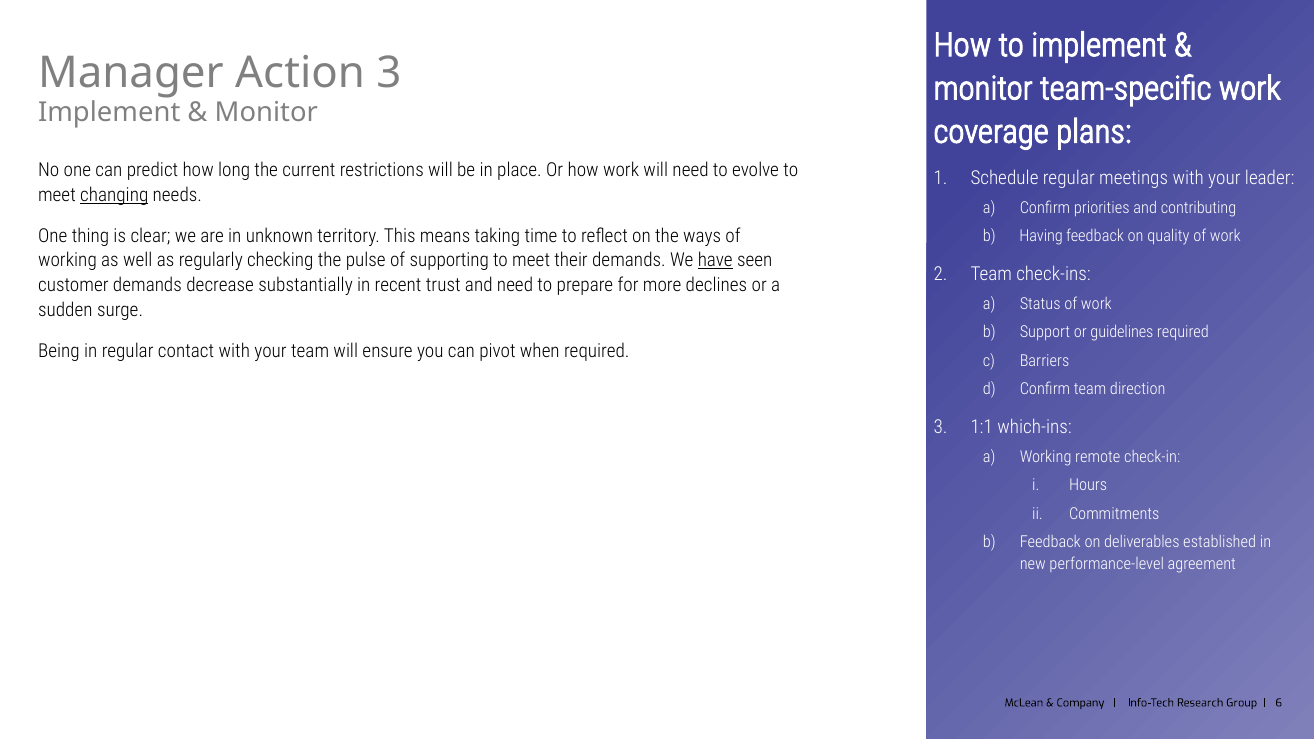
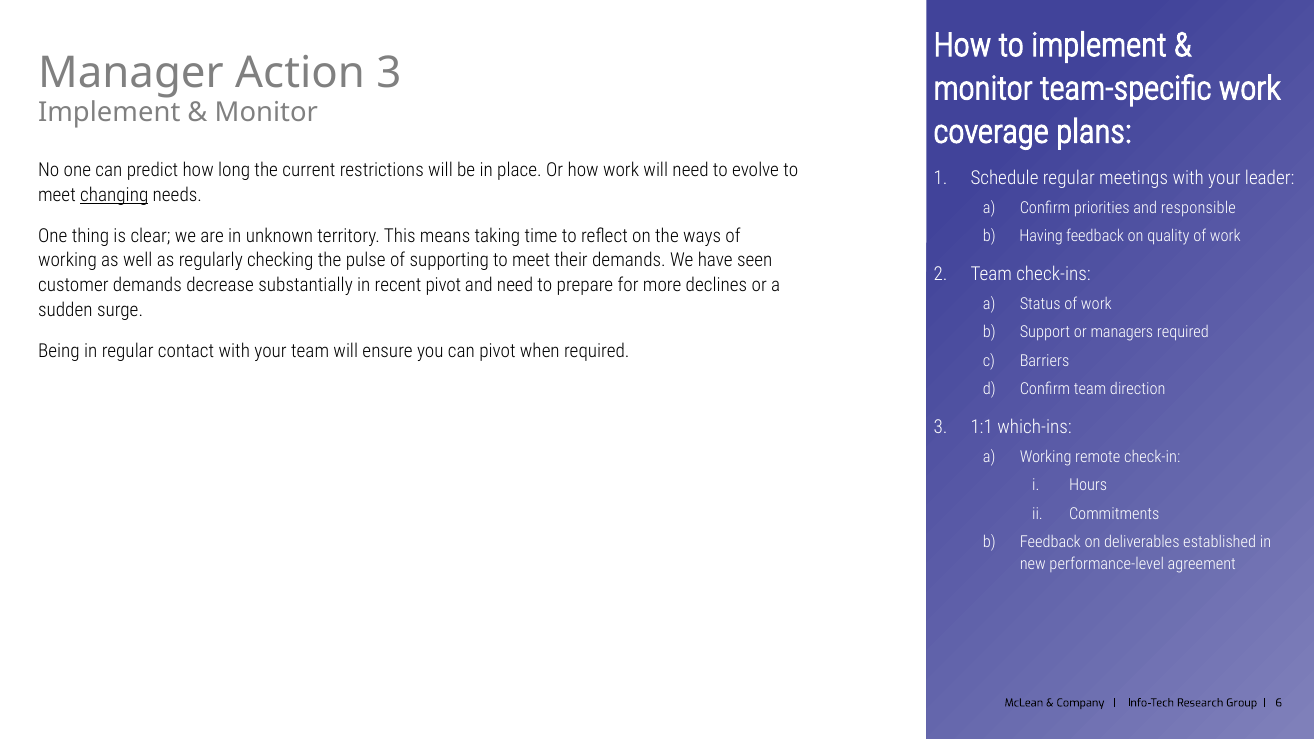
contributing: contributing -> responsible (1198, 208)
have underline: present -> none (715, 261)
recent trust: trust -> pivot (443, 285)
guidelines: guidelines -> managers (1122, 332)
